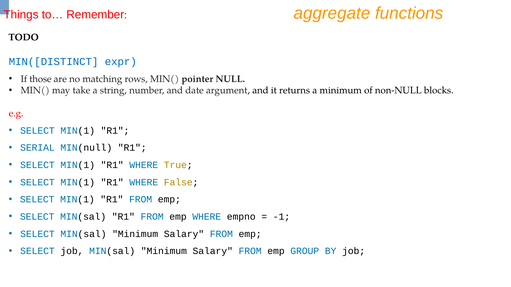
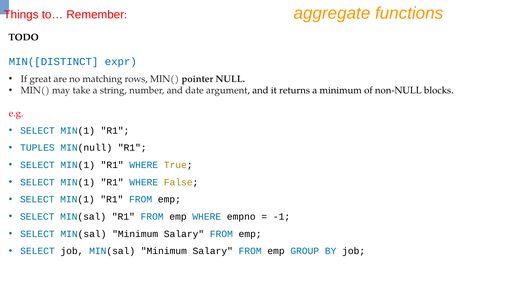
those: those -> great (40, 79)
SERIAL: SERIAL -> TUPLES (37, 148)
